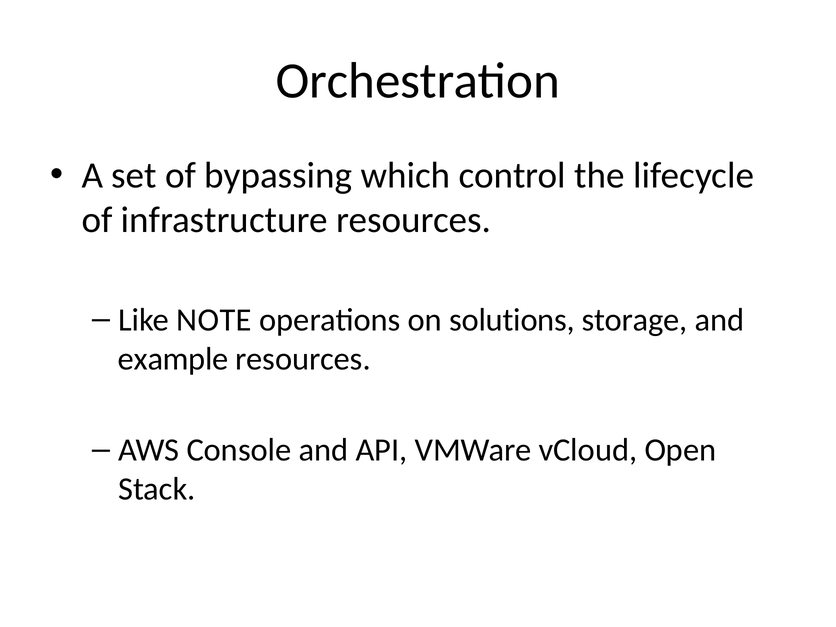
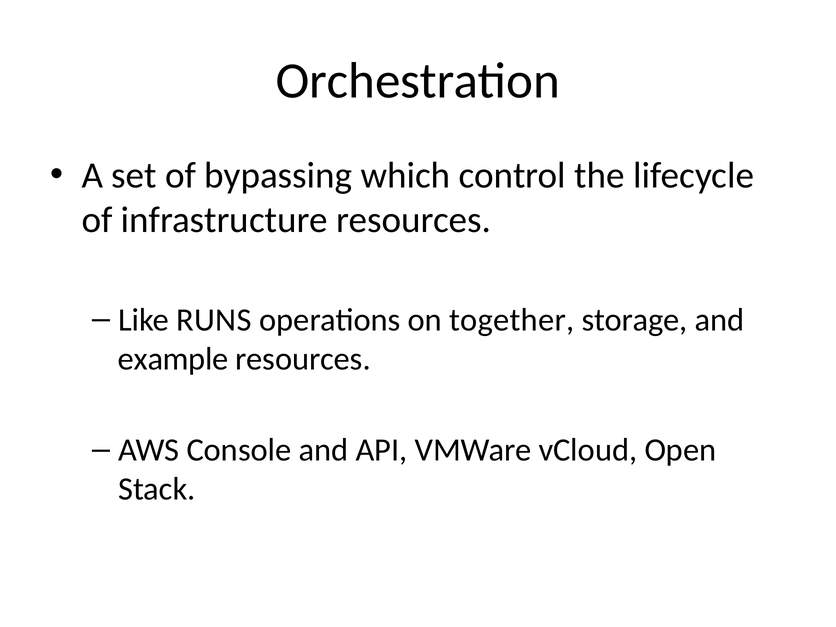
NOTE: NOTE -> RUNS (214, 320)
solutions: solutions -> together (512, 320)
